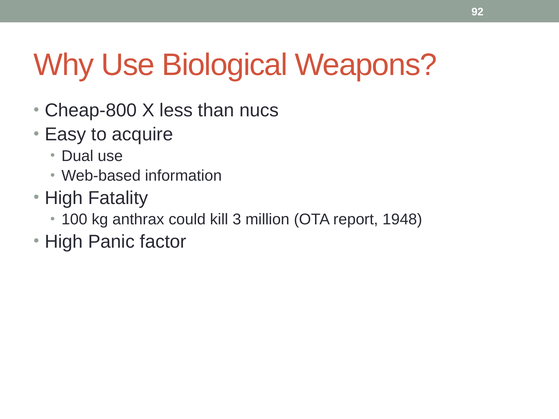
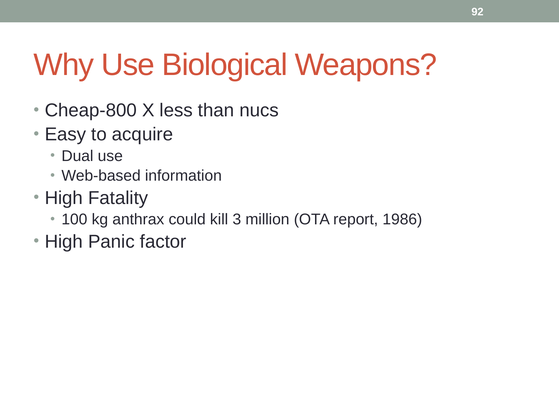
1948: 1948 -> 1986 (402, 220)
